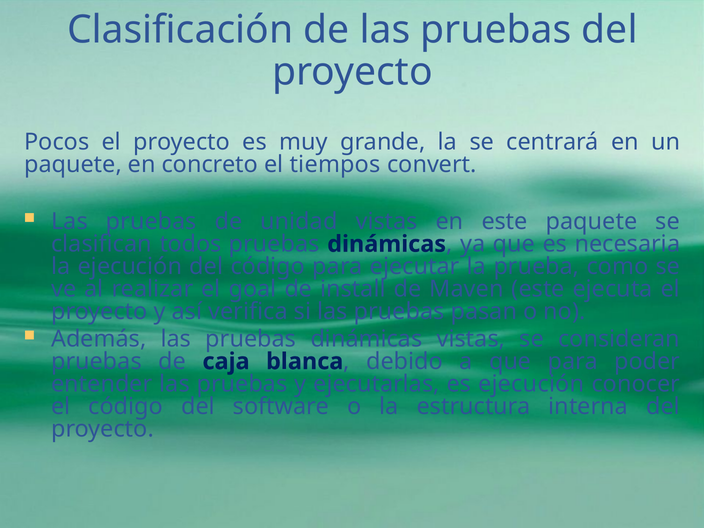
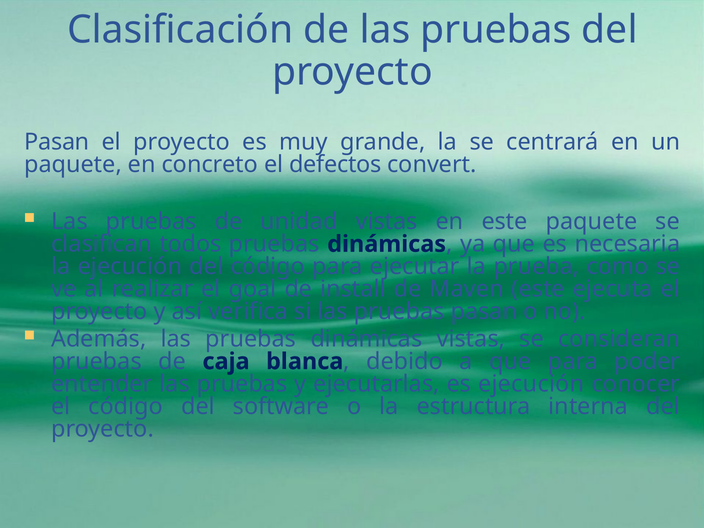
Pocos: Pocos -> Pasan (57, 142)
tiempos: tiempos -> defectos (335, 165)
